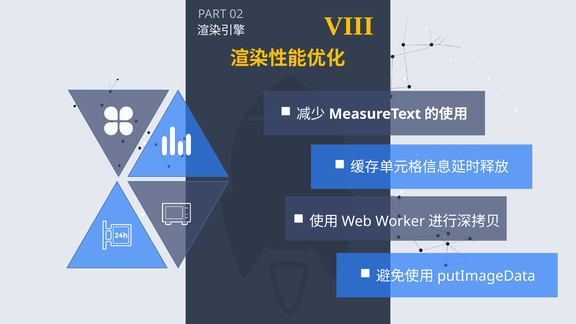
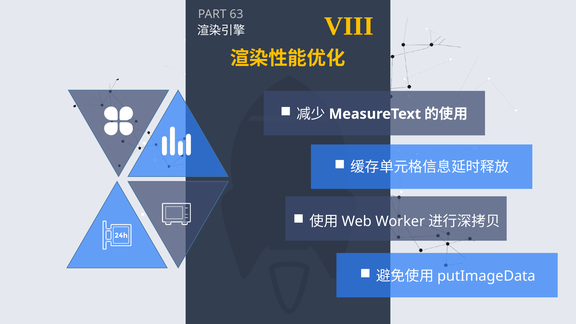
02: 02 -> 63 (236, 14)
